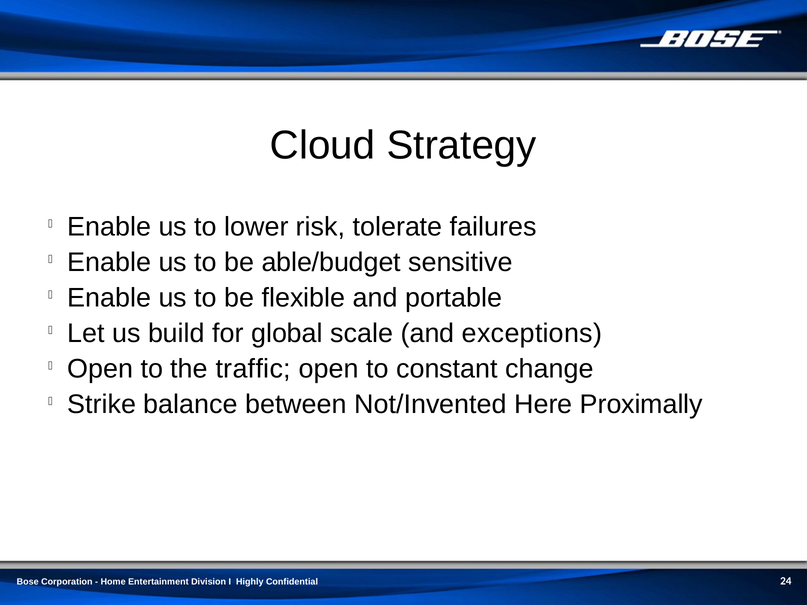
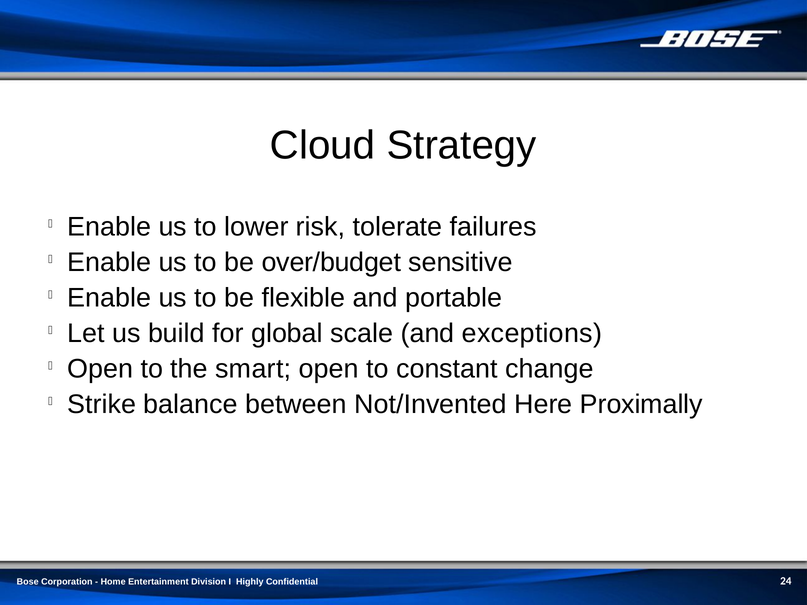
able/budget: able/budget -> over/budget (331, 263)
traffic: traffic -> smart (253, 369)
